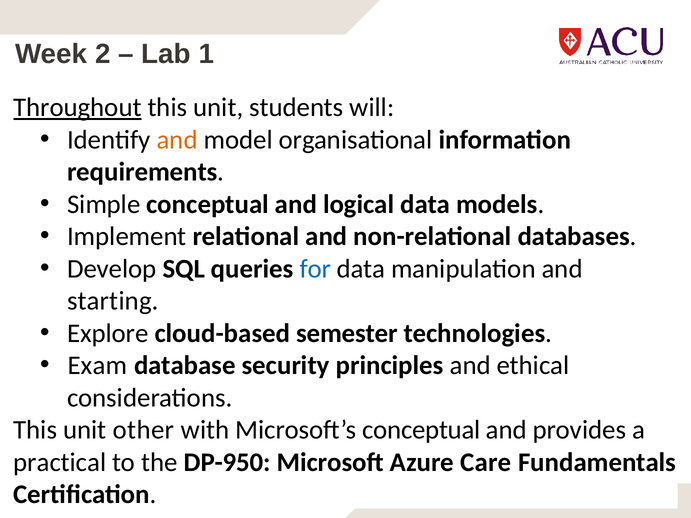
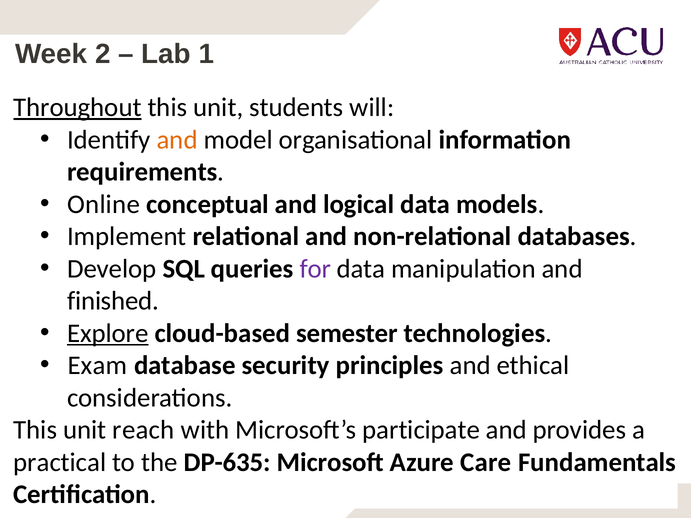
Simple: Simple -> Online (104, 204)
for colour: blue -> purple (315, 269)
starting: starting -> finished (113, 301)
Explore underline: none -> present (108, 333)
other: other -> reach (144, 430)
Microsoft’s conceptual: conceptual -> participate (421, 430)
DP-950: DP-950 -> DP-635 (227, 462)
